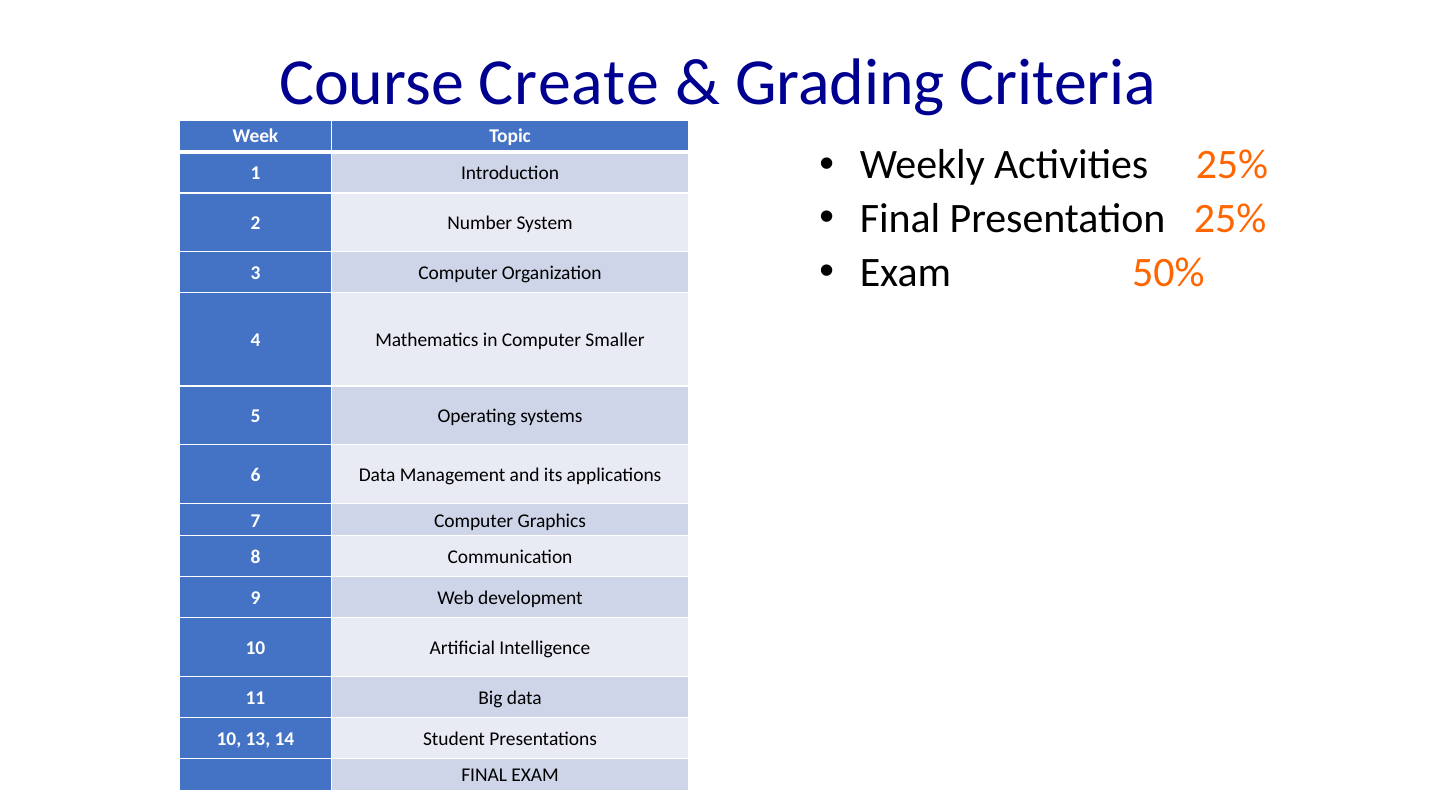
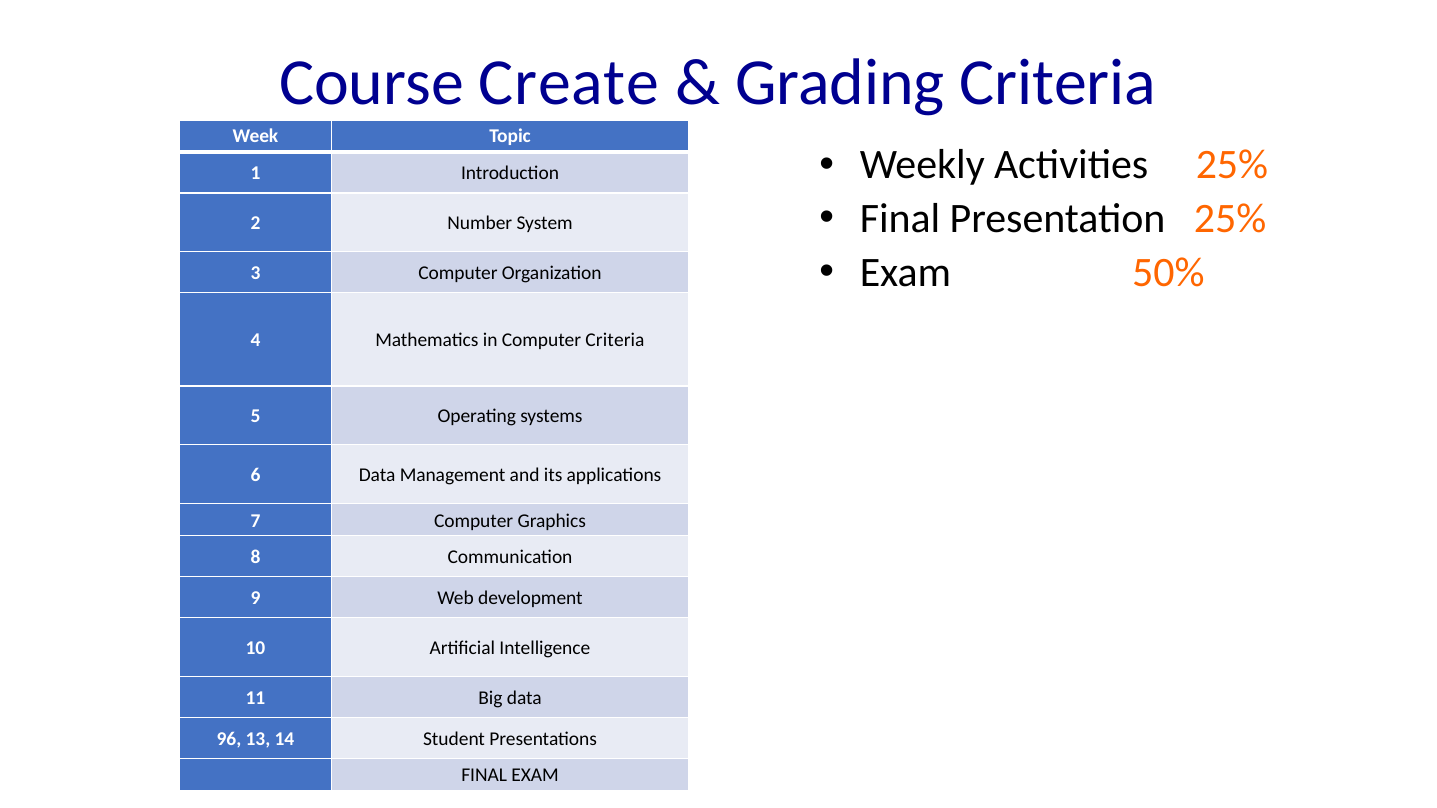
Computer Smaller: Smaller -> Criteria (615, 340)
10: 10 -> 96 (229, 739)
